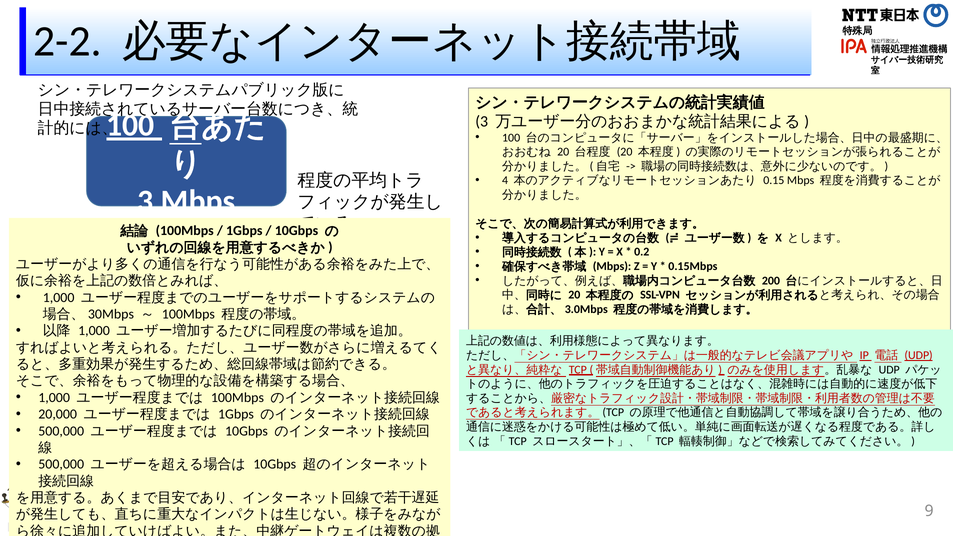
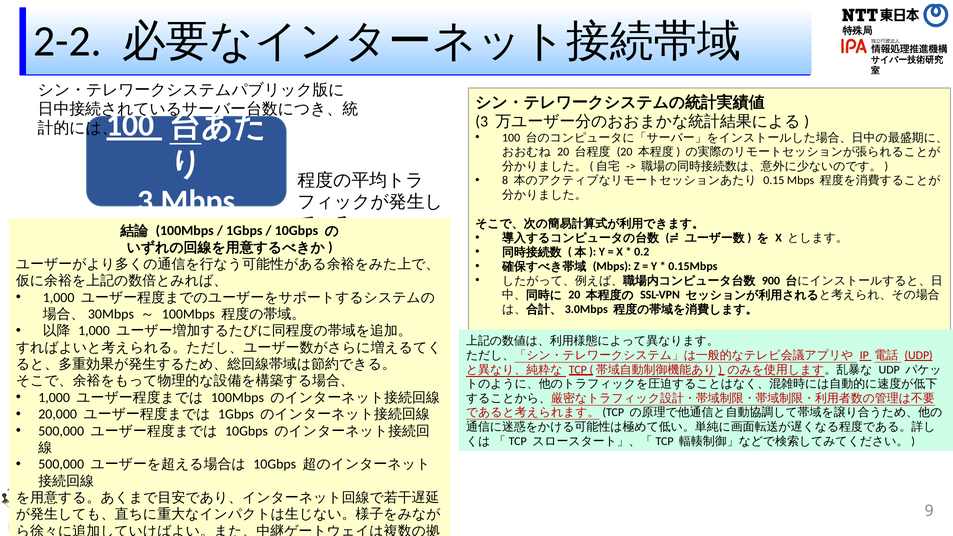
4: 4 -> 8 (505, 181)
200: 200 -> 900 (771, 281)
